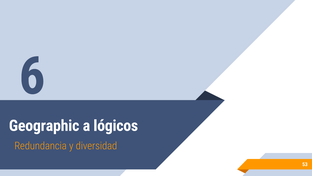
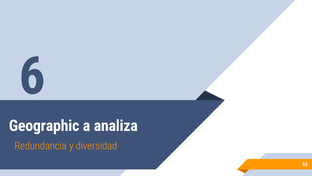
lógicos: lógicos -> analiza (116, 125)
